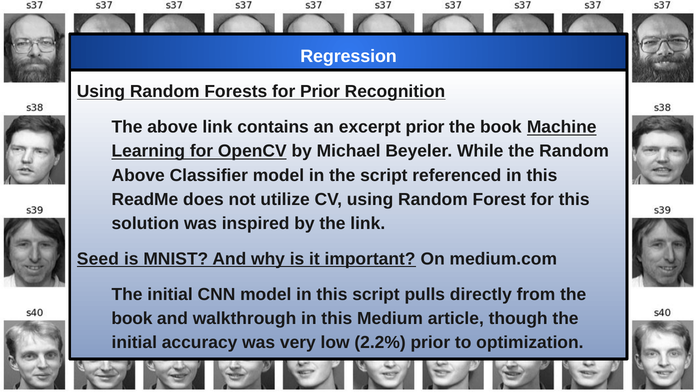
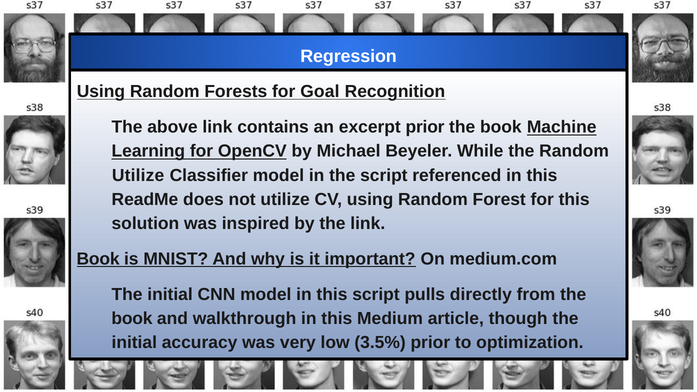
for Prior: Prior -> Goal (320, 92)
Above: Above -> Utilize (138, 175)
Seed: Seed -> Book (98, 259)
2.2%: 2.2% -> 3.5% (380, 343)
